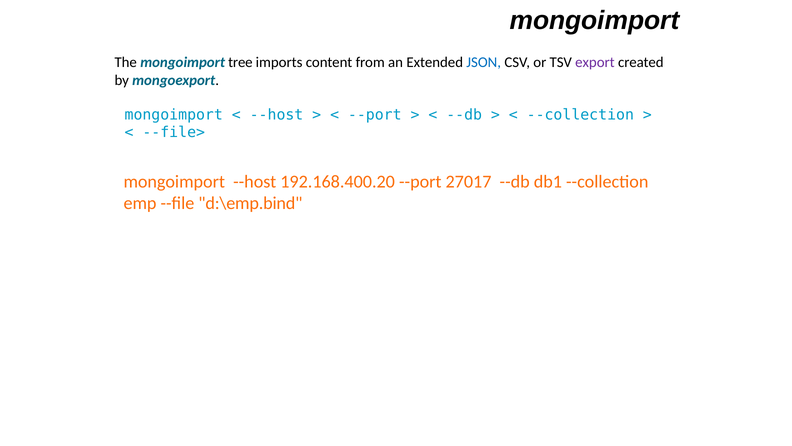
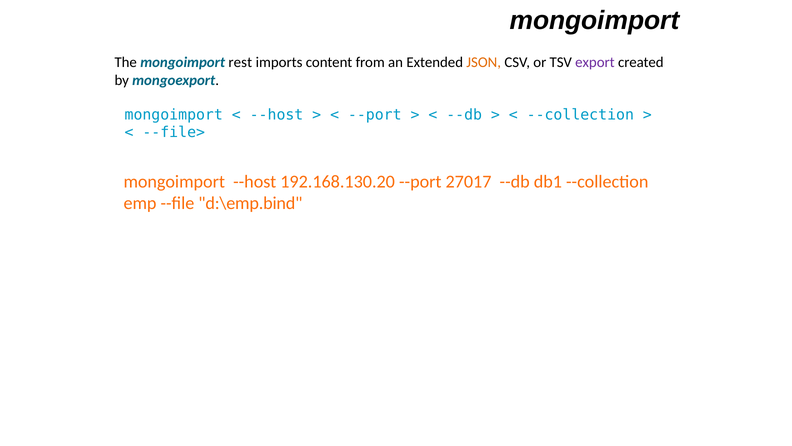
tree: tree -> rest (240, 62)
JSON colour: blue -> orange (484, 62)
192.168.400.20: 192.168.400.20 -> 192.168.130.20 (338, 181)
